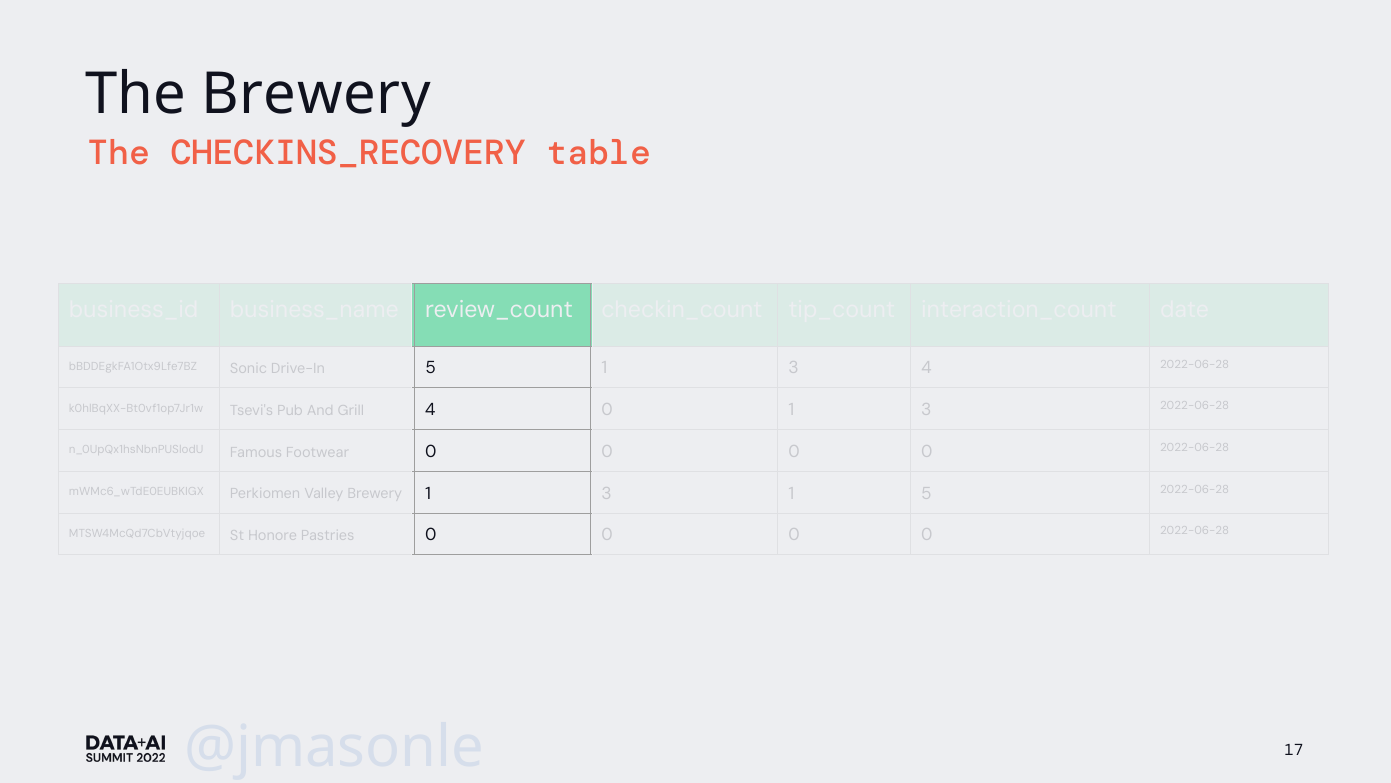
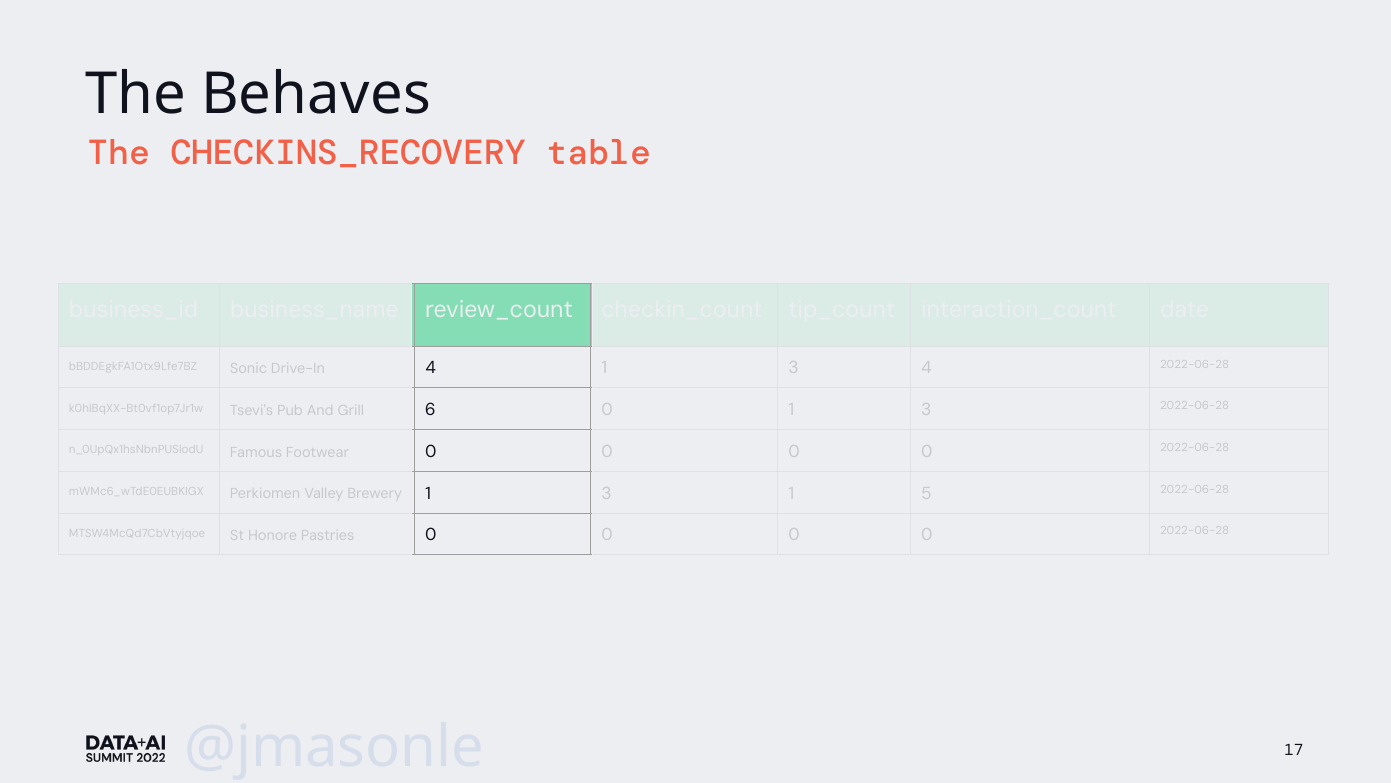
The Brewery: Brewery -> Behaves (316, 94)
5: 5 -> 4 (431, 368)
4: 4 -> 6 (430, 410)
